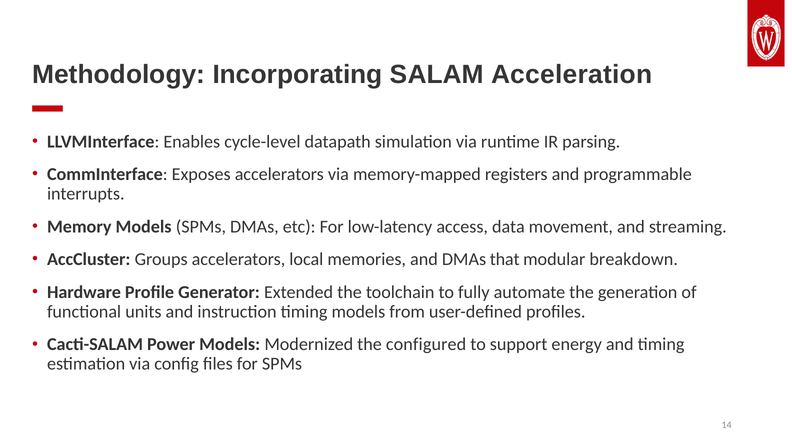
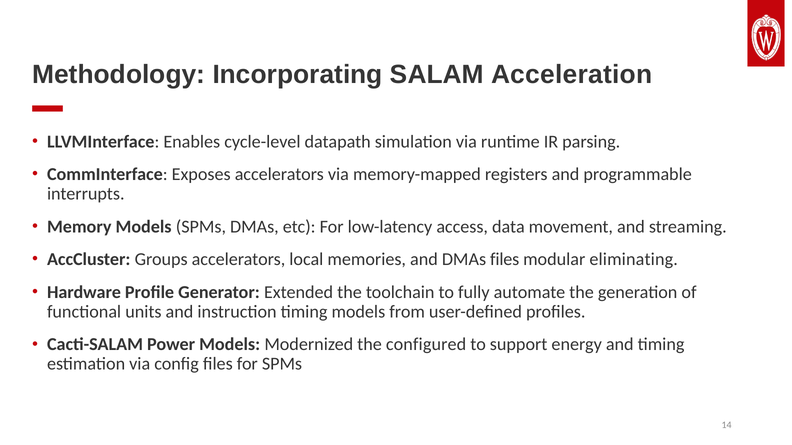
DMAs that: that -> files (505, 260)
breakdown: breakdown -> eliminating (634, 260)
